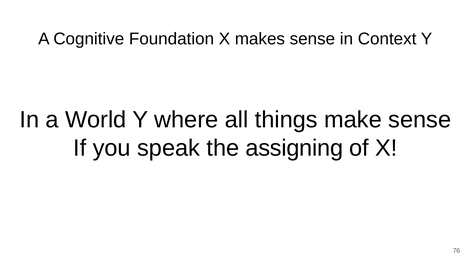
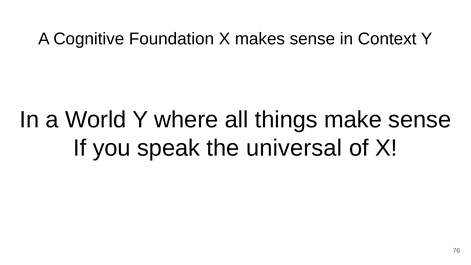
the assigning: assigning -> universal (294, 148)
